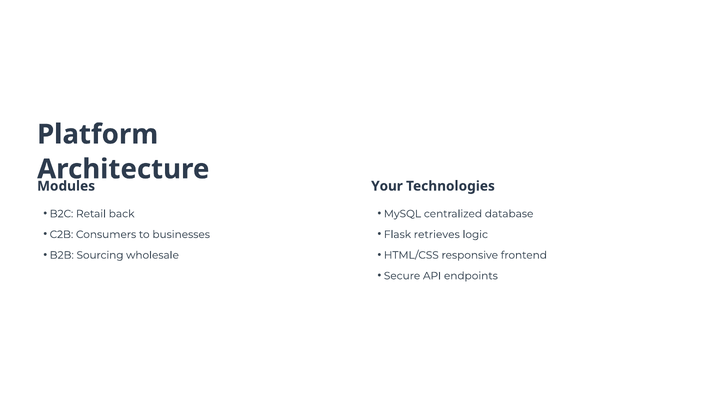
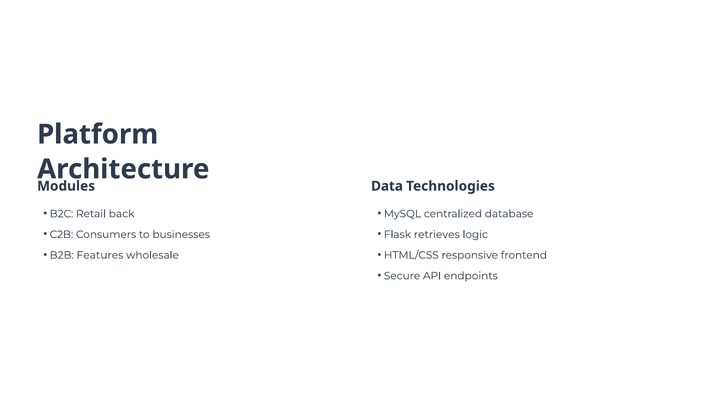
Your: Your -> Data (387, 186)
Sourcing: Sourcing -> Features (100, 255)
